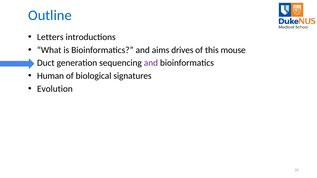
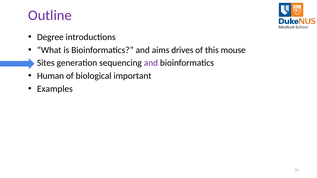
Outline colour: blue -> purple (50, 15)
Letters: Letters -> Degree (50, 37)
Duct: Duct -> Sites (46, 63)
signatures: signatures -> important (132, 76)
Evolution: Evolution -> Examples (55, 89)
